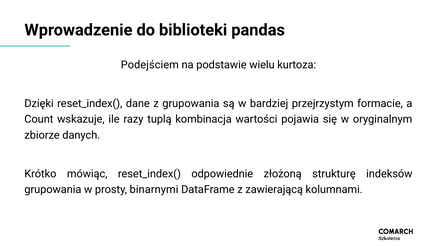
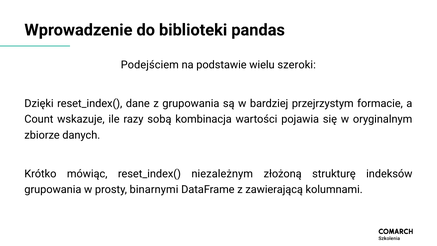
kurtoza: kurtoza -> szeroki (297, 65)
tuplą: tuplą -> sobą (159, 119)
odpowiednie: odpowiednie -> niezależnym (222, 174)
